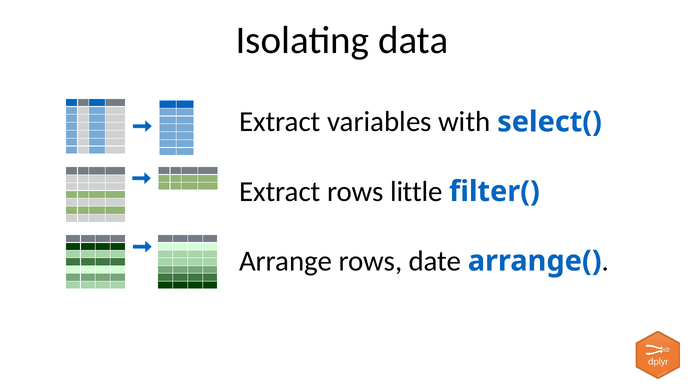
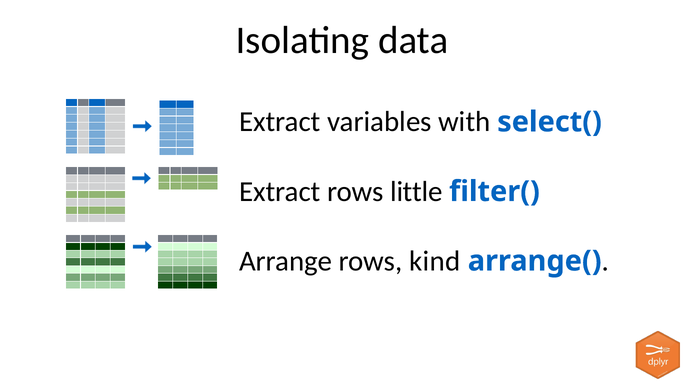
date: date -> kind (435, 261)
